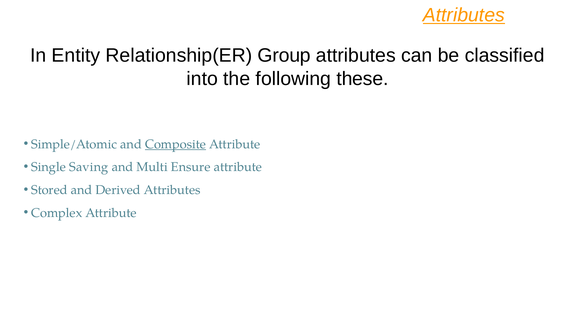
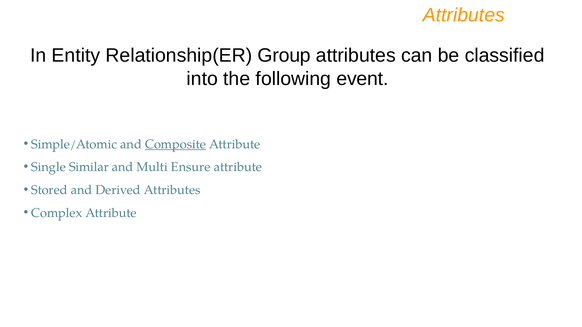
Attributes underline: present -> none (464, 15)
these: these -> event (362, 79)
Saving: Saving -> Similar (89, 167)
